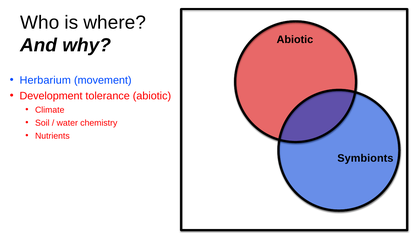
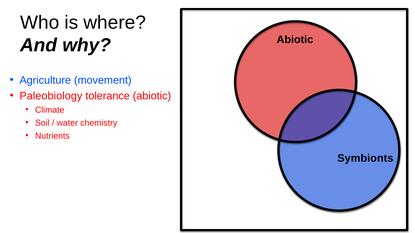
Herbarium: Herbarium -> Agriculture (45, 80)
Development: Development -> Paleobiology (51, 96)
